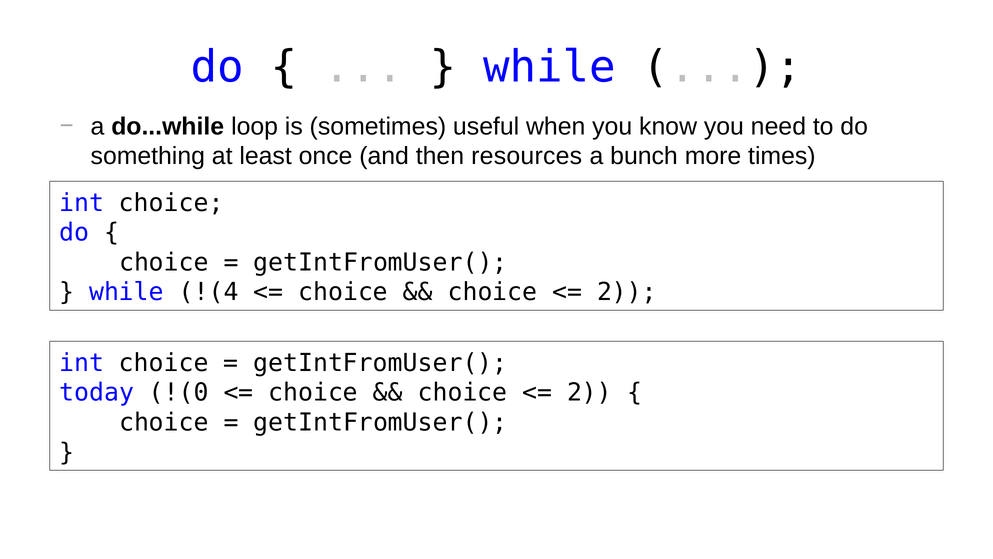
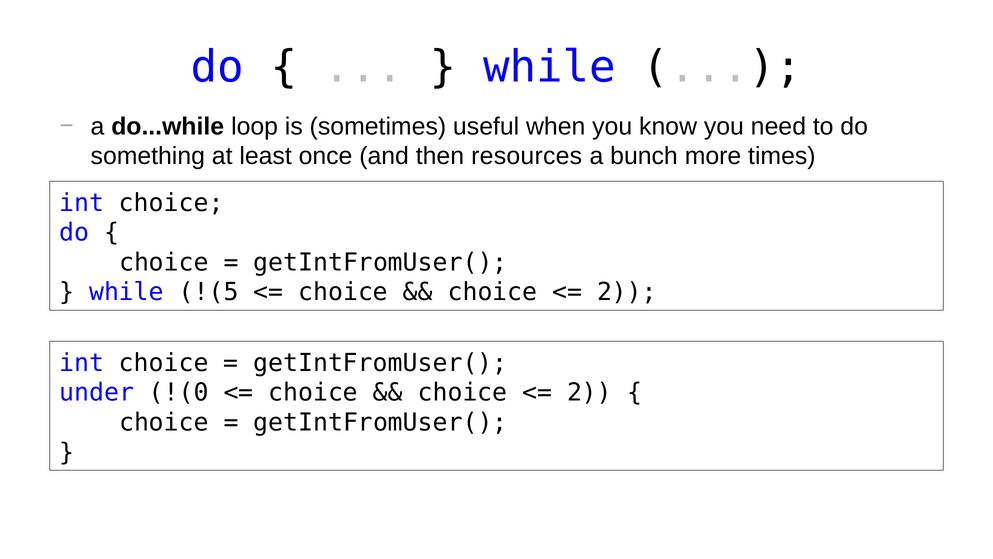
!(4: !(4 -> !(5 (209, 292)
today: today -> under (97, 392)
